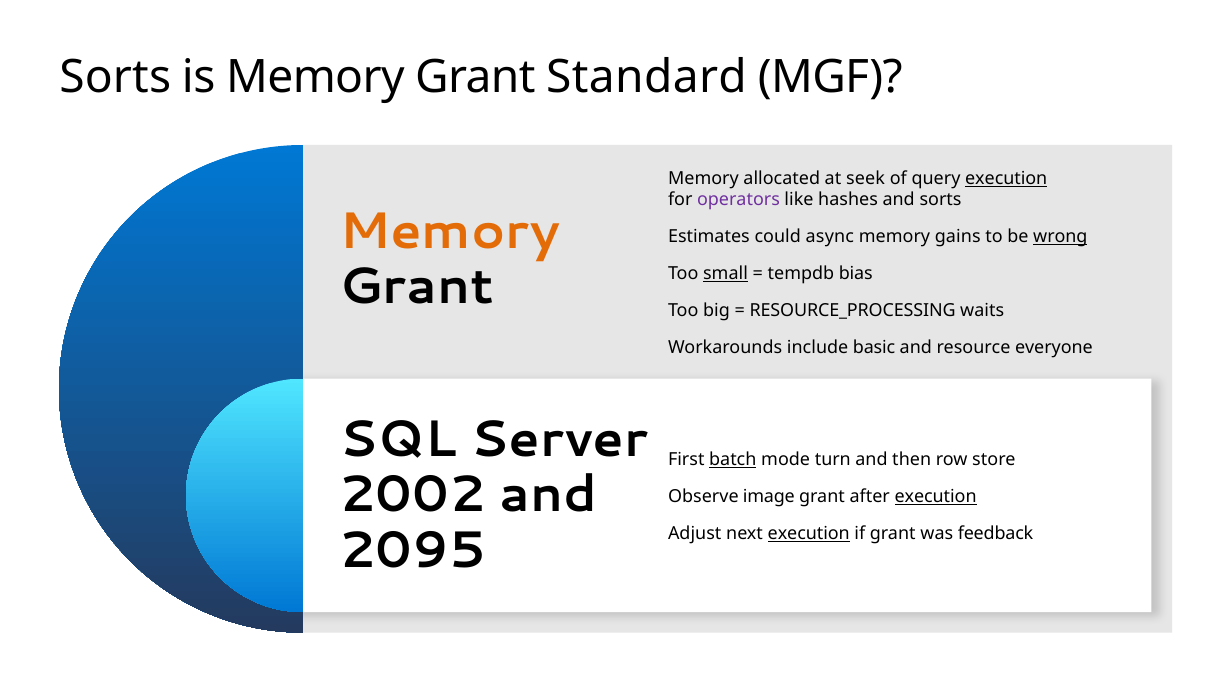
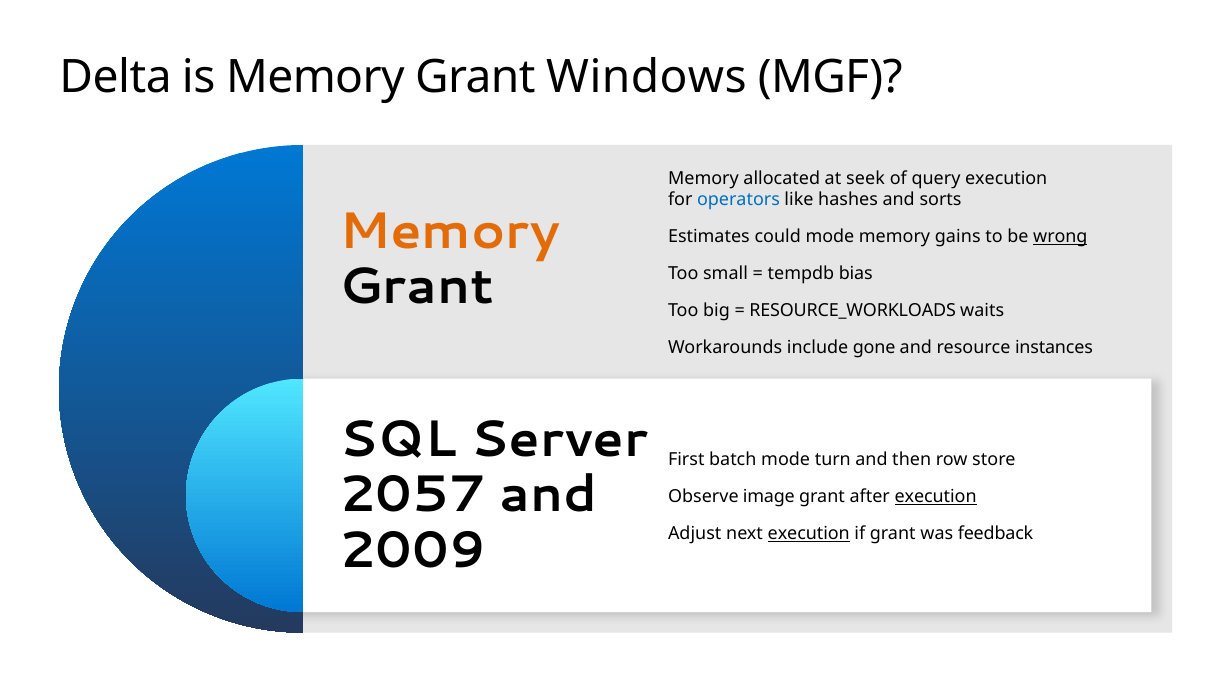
Sorts: Sorts -> Delta (116, 77)
Standard: Standard -> Windows (646, 77)
execution underline: present -> none (1006, 179)
operators colour: purple -> blue (738, 200)
could async: async -> mode (830, 237)
small underline: present -> none (726, 274)
RESOURCE_PROCESSING: RESOURCE_PROCESSING -> RESOURCE_WORKLOADS (853, 311)
basic: basic -> gone (874, 348)
everyone: everyone -> instances (1054, 348)
batch underline: present -> none (733, 460)
2002: 2002 -> 2057 (413, 495)
2095: 2095 -> 2009 (413, 551)
